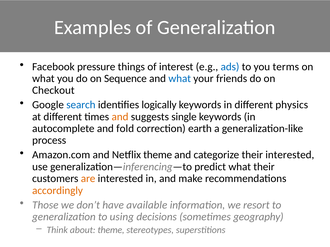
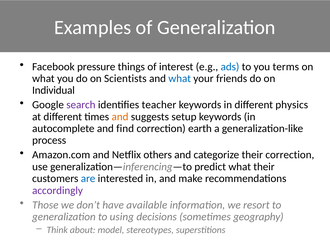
Sequence: Sequence -> Scientists (125, 79)
Checkout: Checkout -> Individual (53, 91)
search colour: blue -> purple (81, 105)
logically: logically -> teacher (159, 105)
single: single -> setup (184, 117)
fold: fold -> find (125, 129)
Netflix theme: theme -> others (158, 155)
their interested: interested -> correction (290, 155)
are colour: orange -> blue (88, 179)
accordingly colour: orange -> purple (58, 191)
about theme: theme -> model (111, 230)
